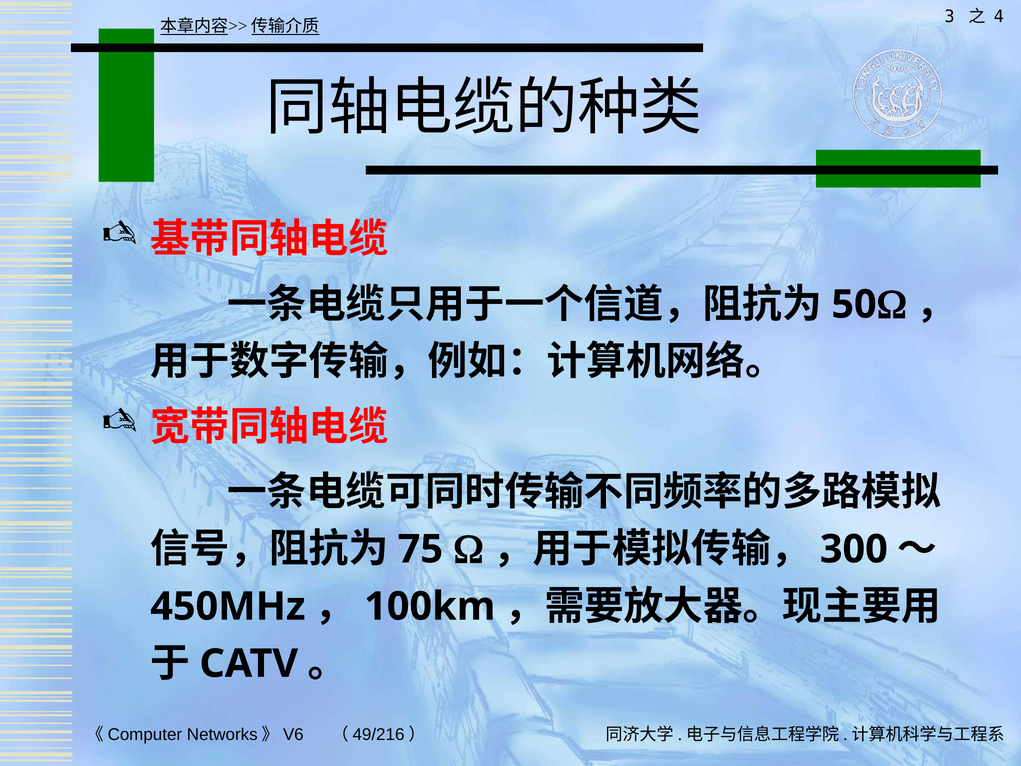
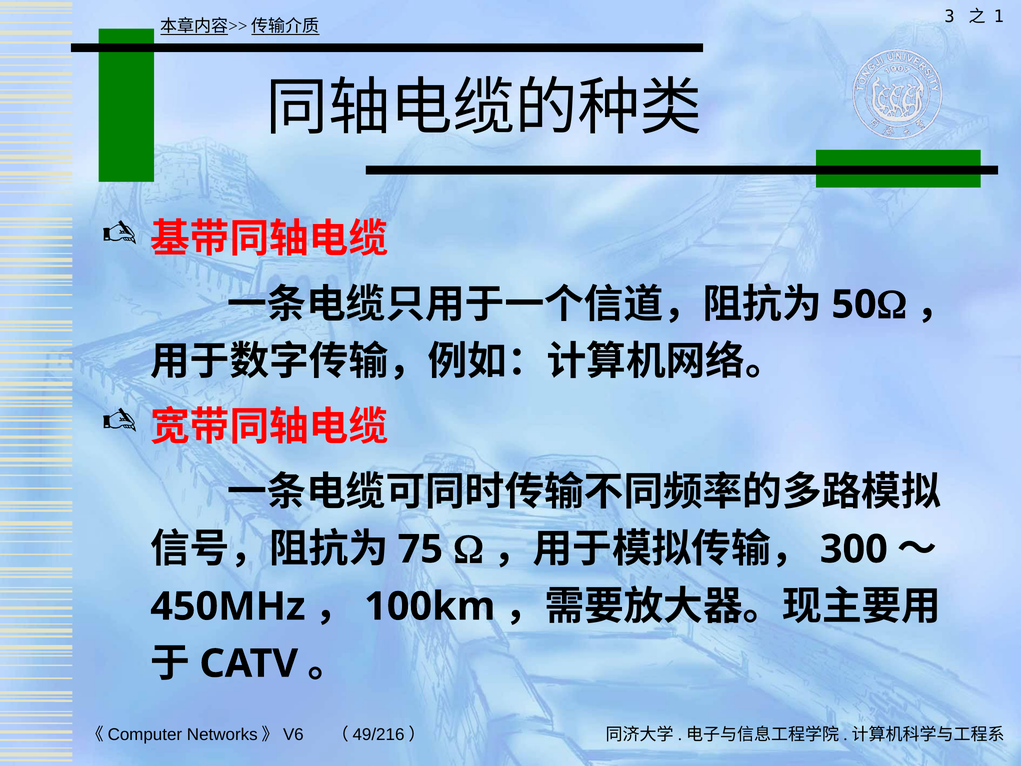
4: 4 -> 1 (999, 17)
